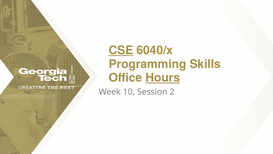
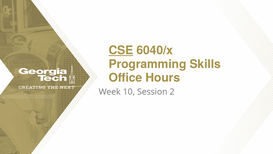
Hours underline: present -> none (163, 78)
